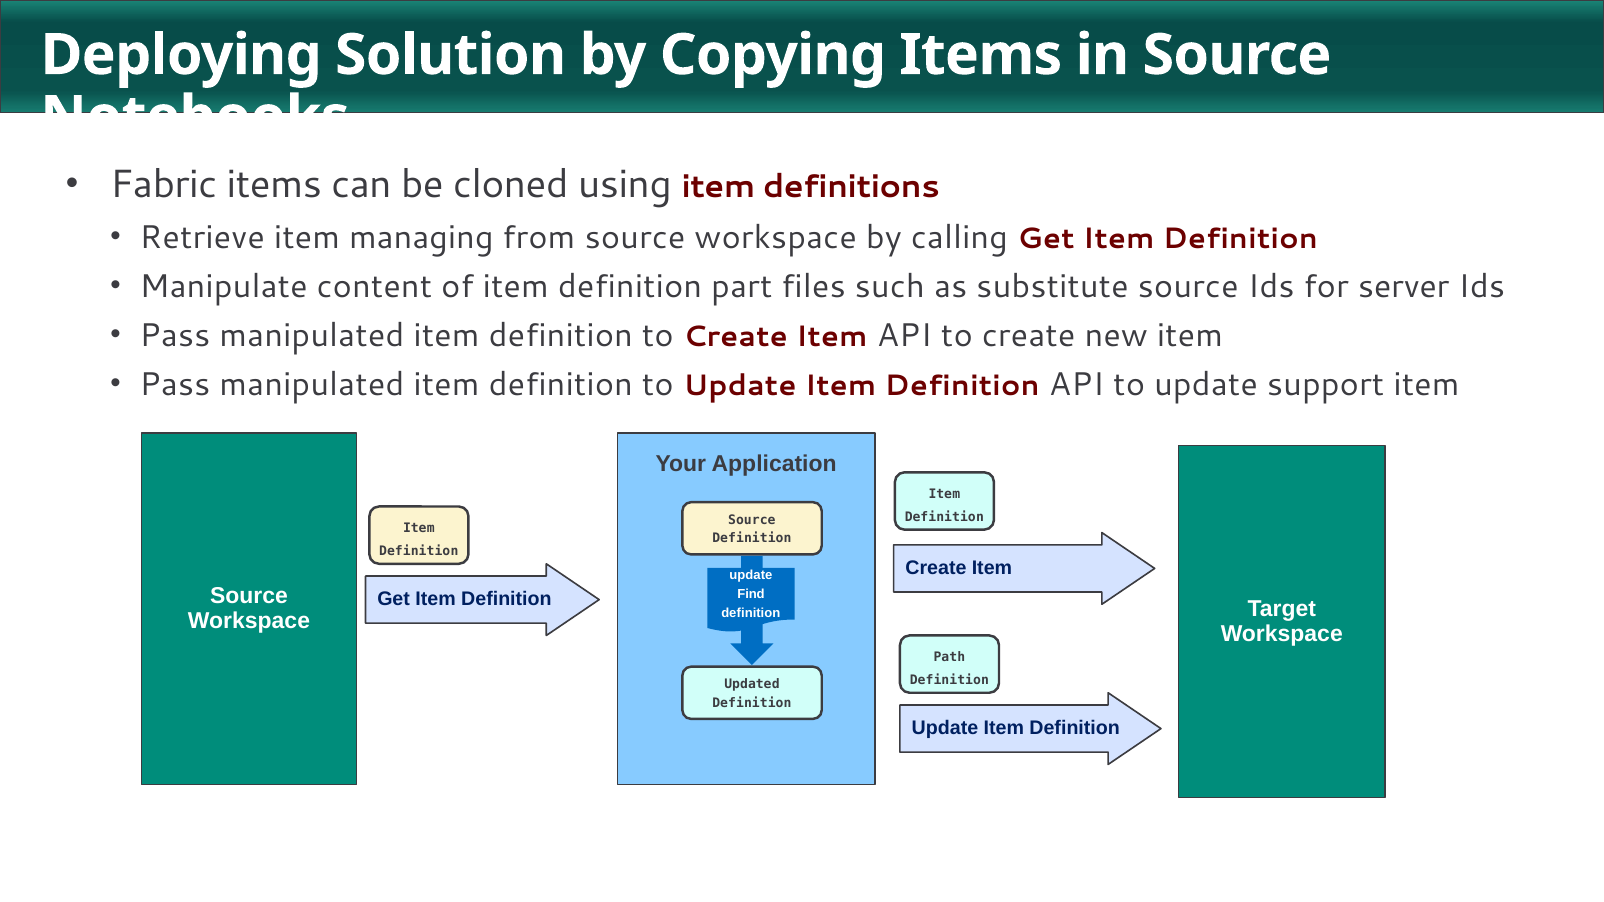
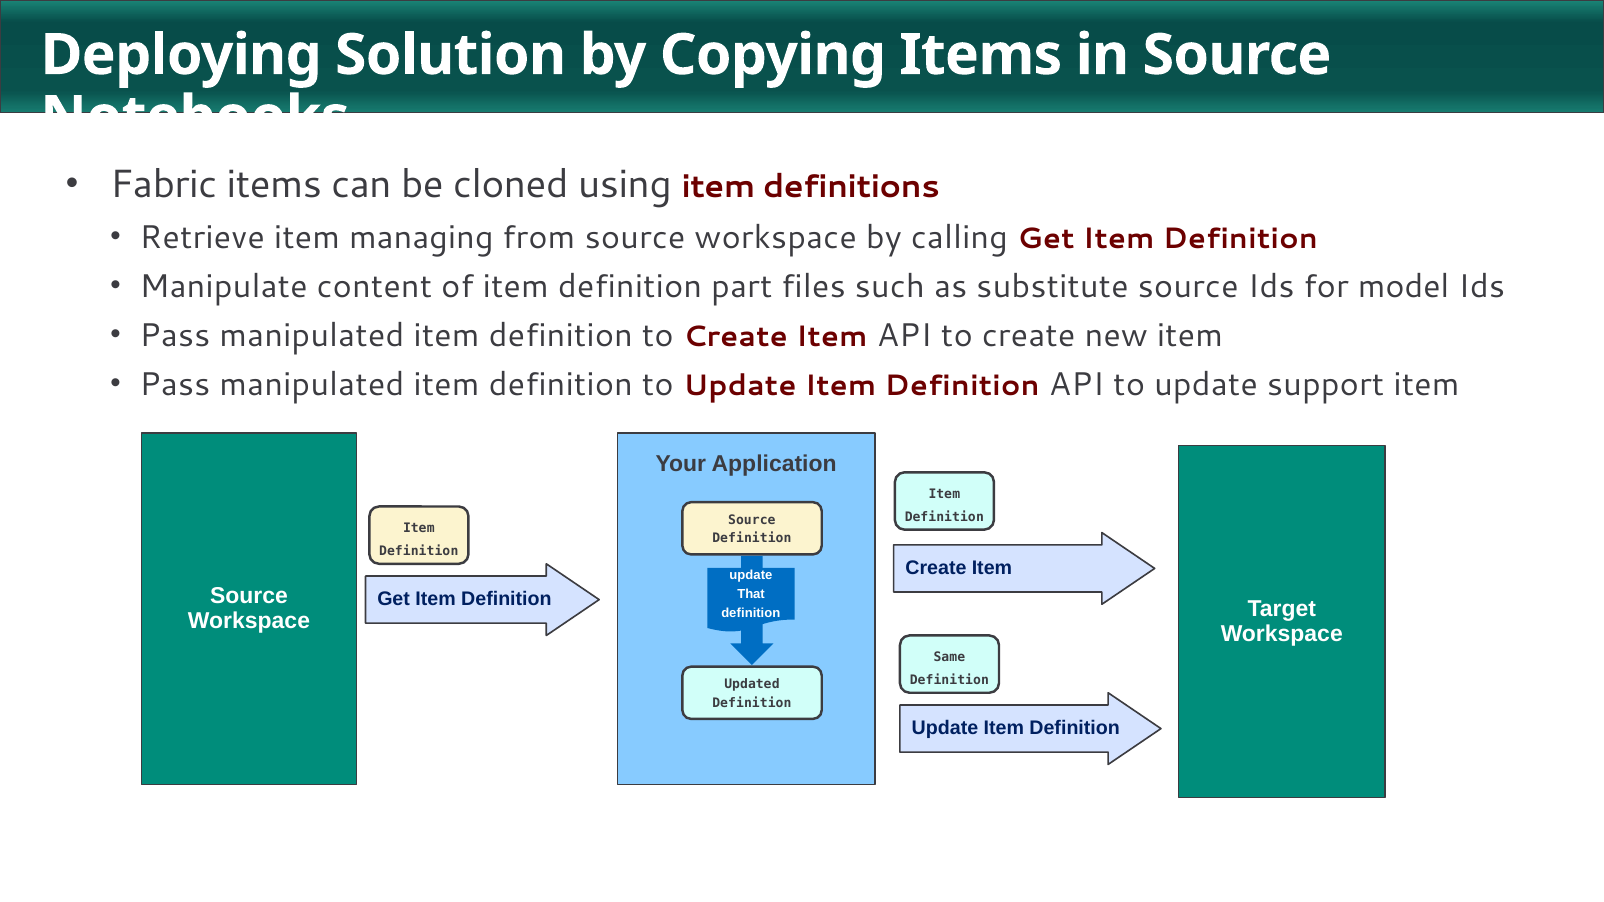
server: server -> model (1404, 286)
Find: Find -> That (751, 595)
Path: Path -> Same (949, 657)
